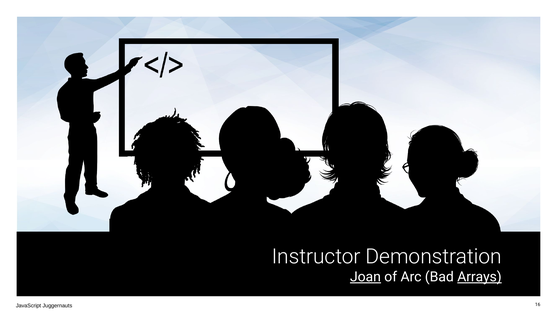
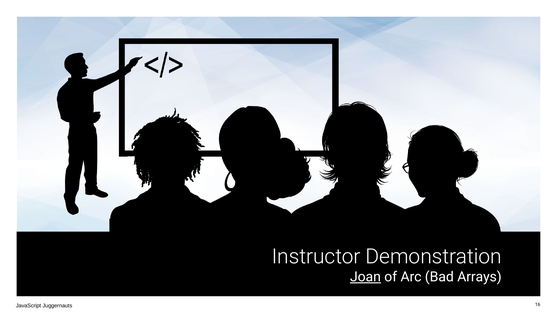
Arrays underline: present -> none (479, 277)
